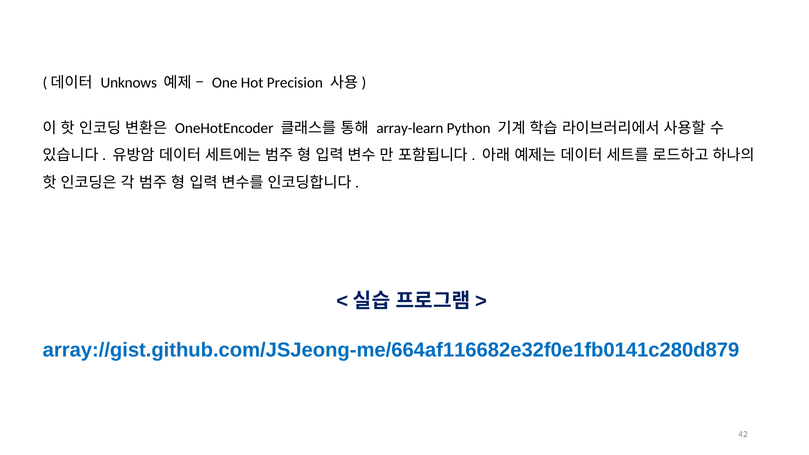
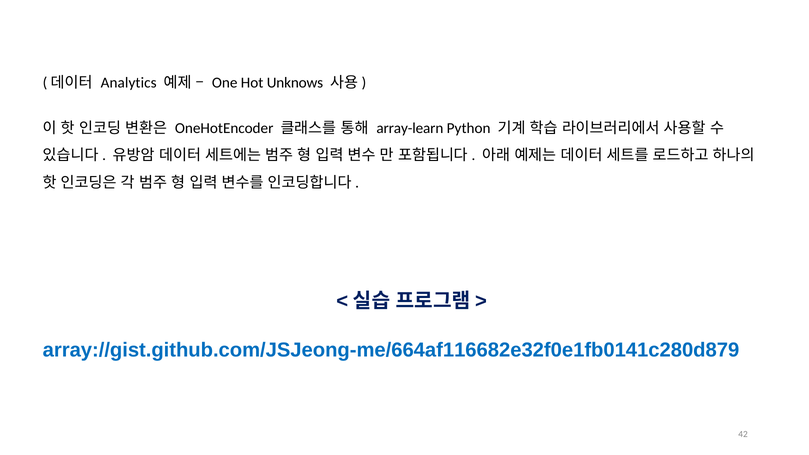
Unknows: Unknows -> Analytics (129, 83)
Precision: Precision -> Unknows (295, 83)
